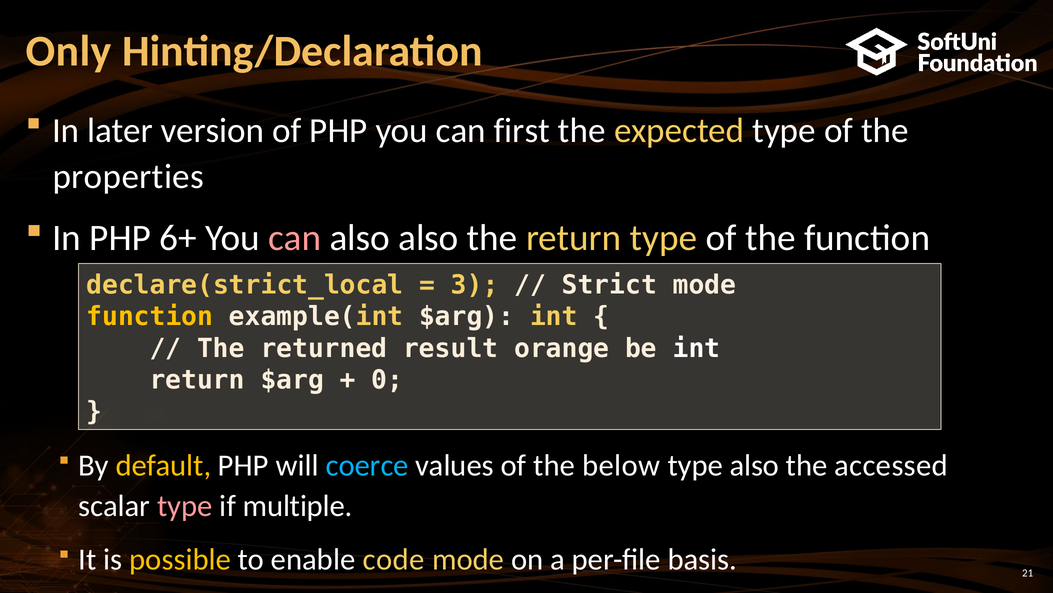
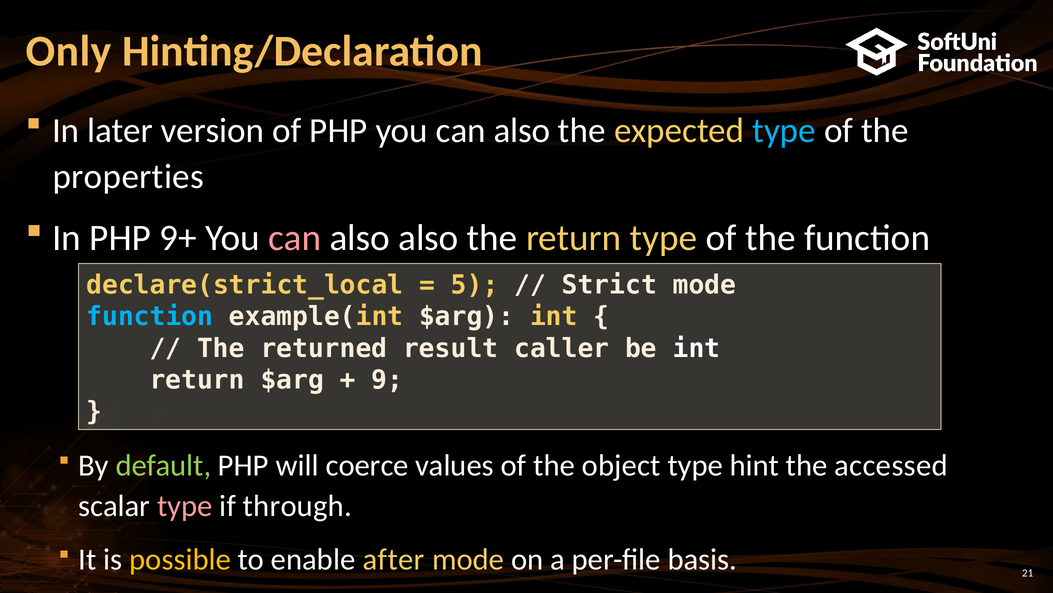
PHP you can first: first -> also (522, 130)
type colour: white -> light blue (784, 130)
6+: 6+ -> 9+ (178, 238)
3: 3 -> 5 (475, 285)
function colour: yellow -> light blue (150, 316)
orange: orange -> caller (562, 348)
0: 0 -> 9 (387, 380)
default colour: yellow -> light green (163, 465)
coerce colour: light blue -> white (367, 465)
below: below -> object (621, 465)
type also: also -> hint (754, 465)
multiple: multiple -> through (297, 505)
code: code -> after (394, 559)
